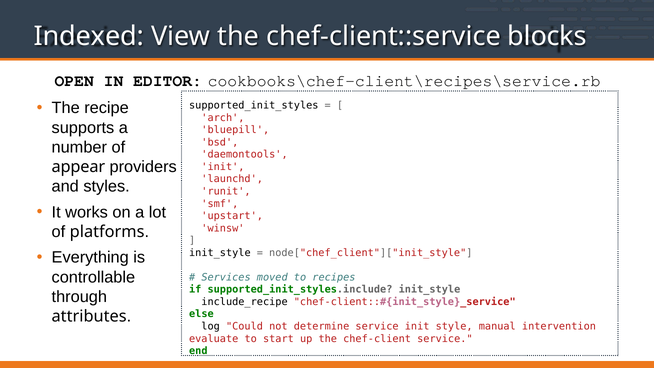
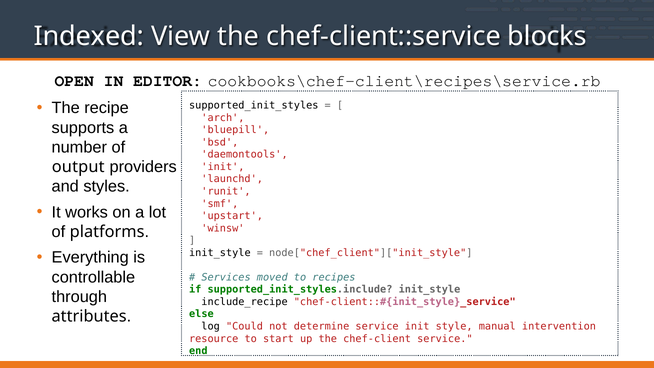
appear: appear -> output (78, 167)
evaluate: evaluate -> resource (214, 338)
